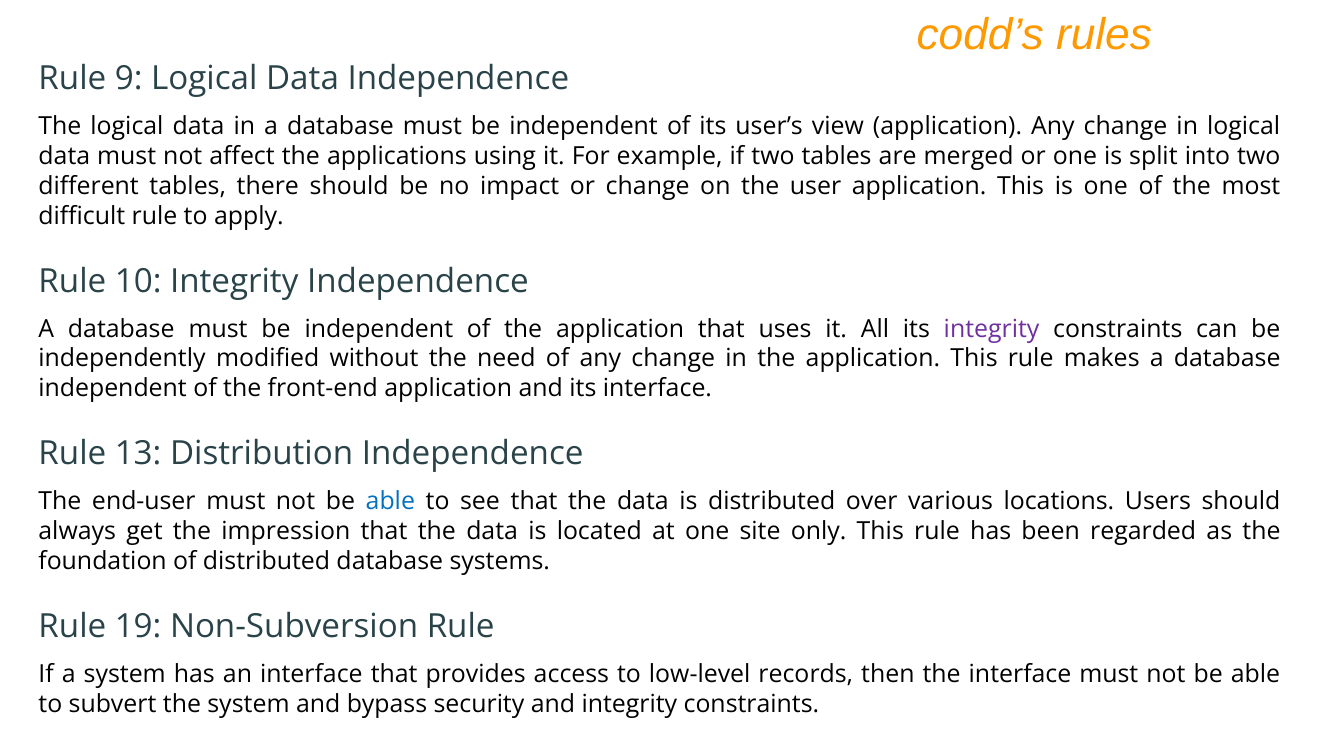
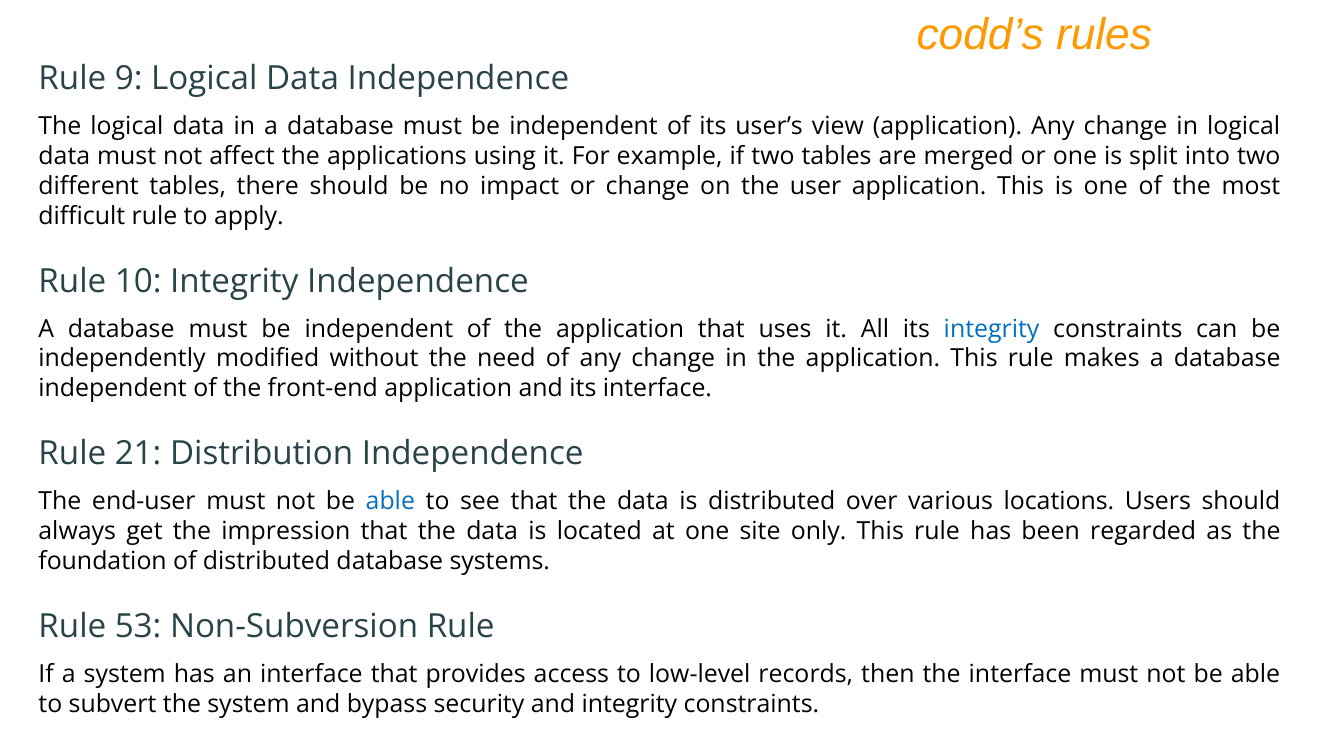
integrity colour: purple -> blue (992, 329)
13: 13 -> 21 (138, 454)
19: 19 -> 53 (138, 627)
